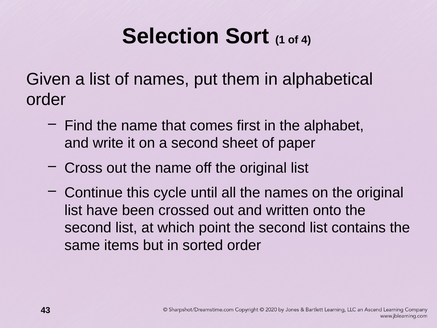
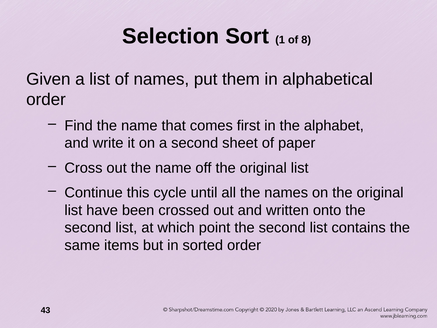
4: 4 -> 8 (306, 40)
